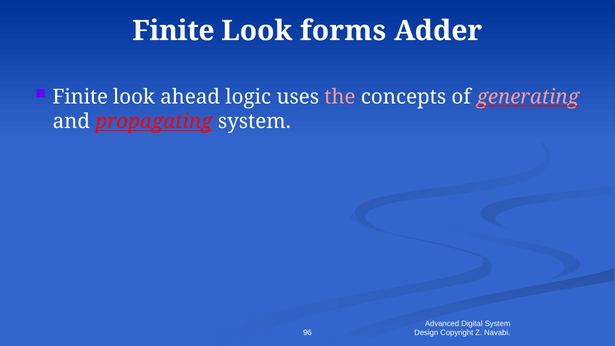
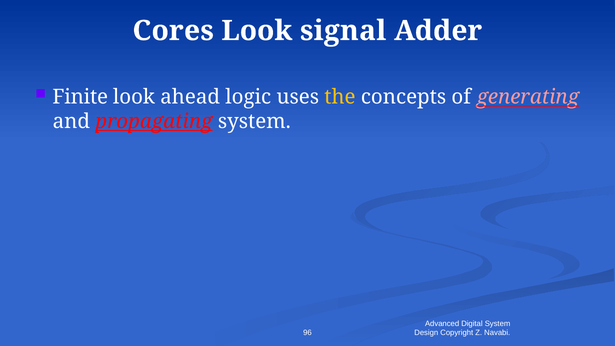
Finite: Finite -> Cores (173, 31)
forms: forms -> signal (343, 31)
the colour: pink -> yellow (340, 97)
